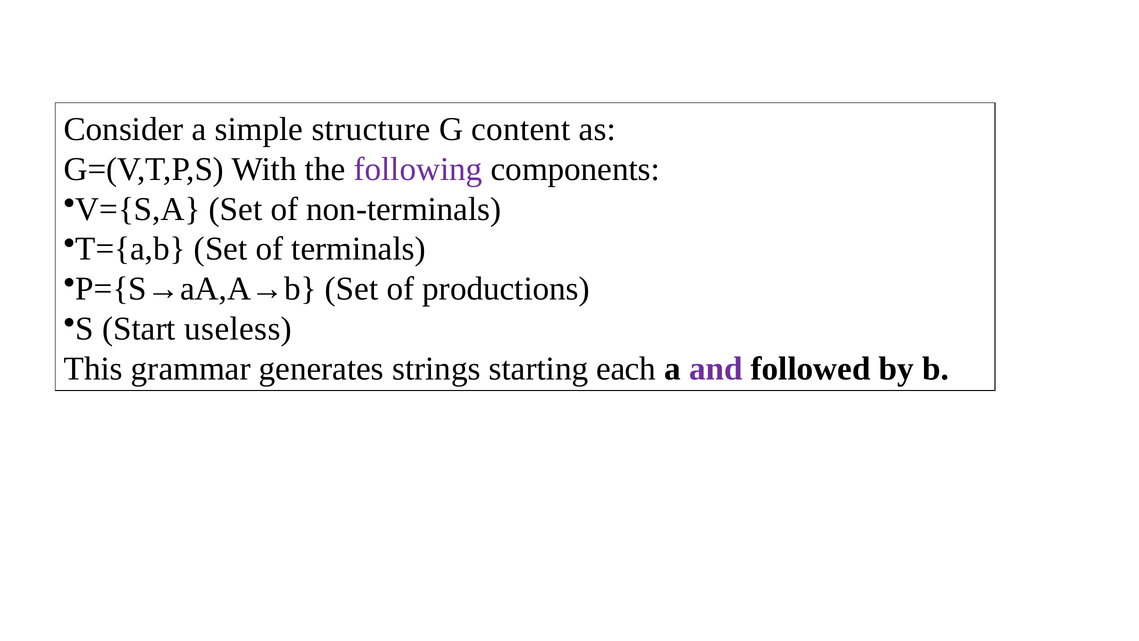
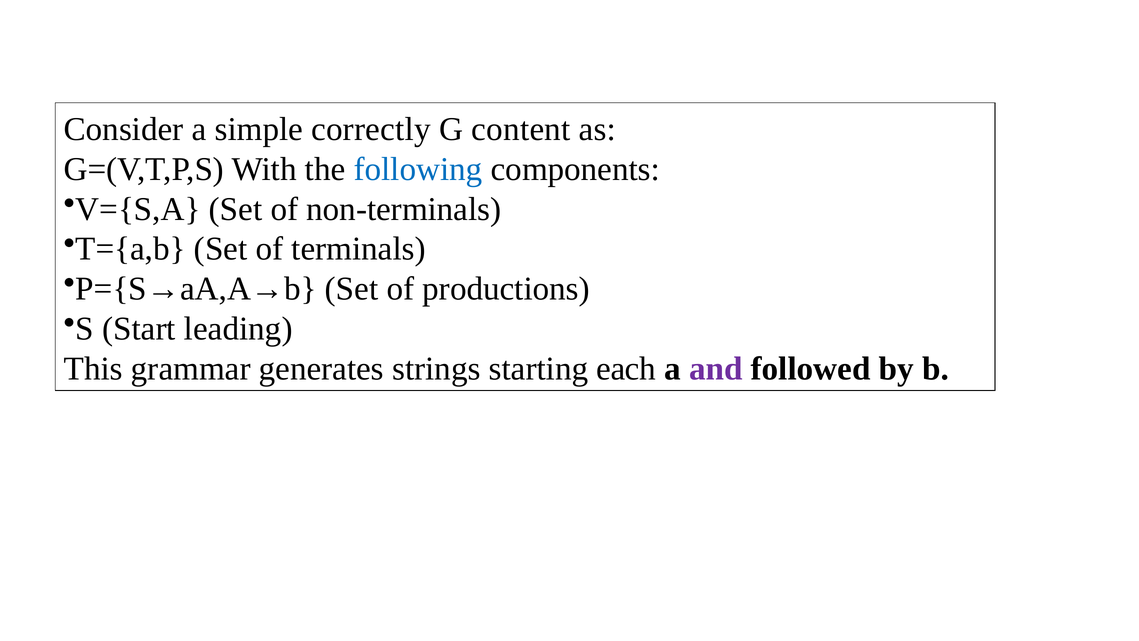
structure: structure -> correctly (371, 129)
following colour: purple -> blue (418, 169)
useless: useless -> leading (238, 329)
